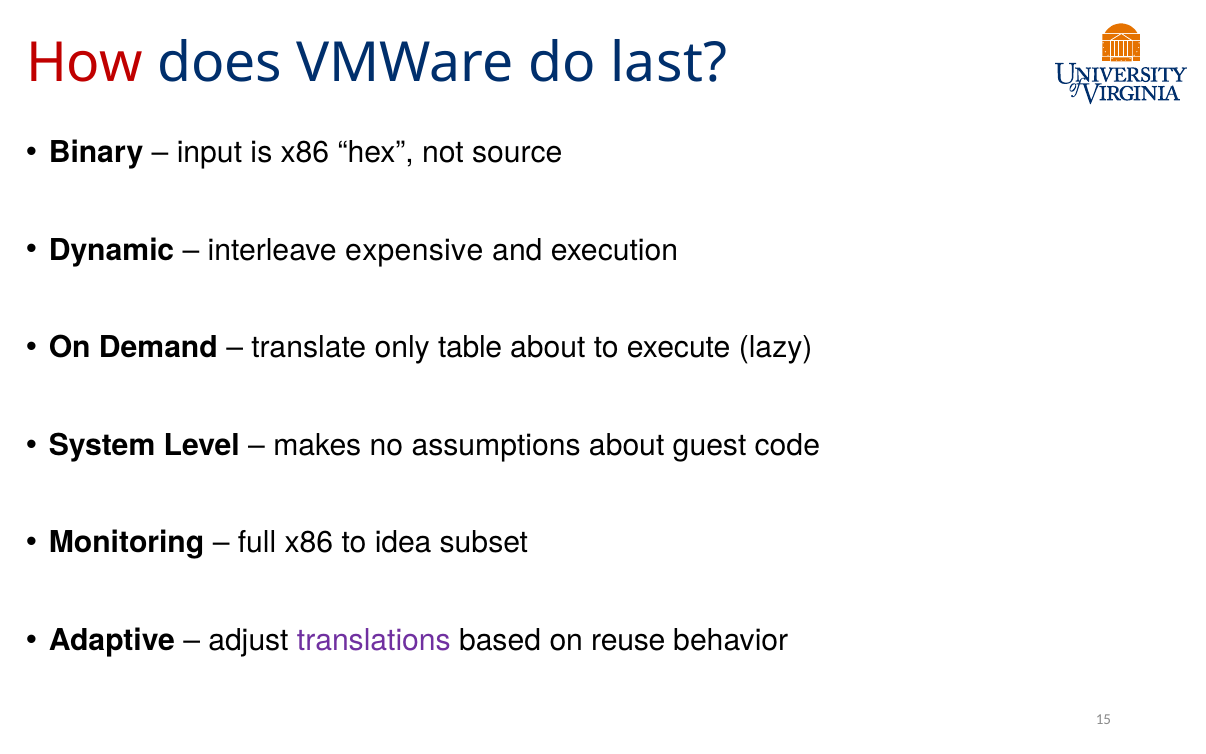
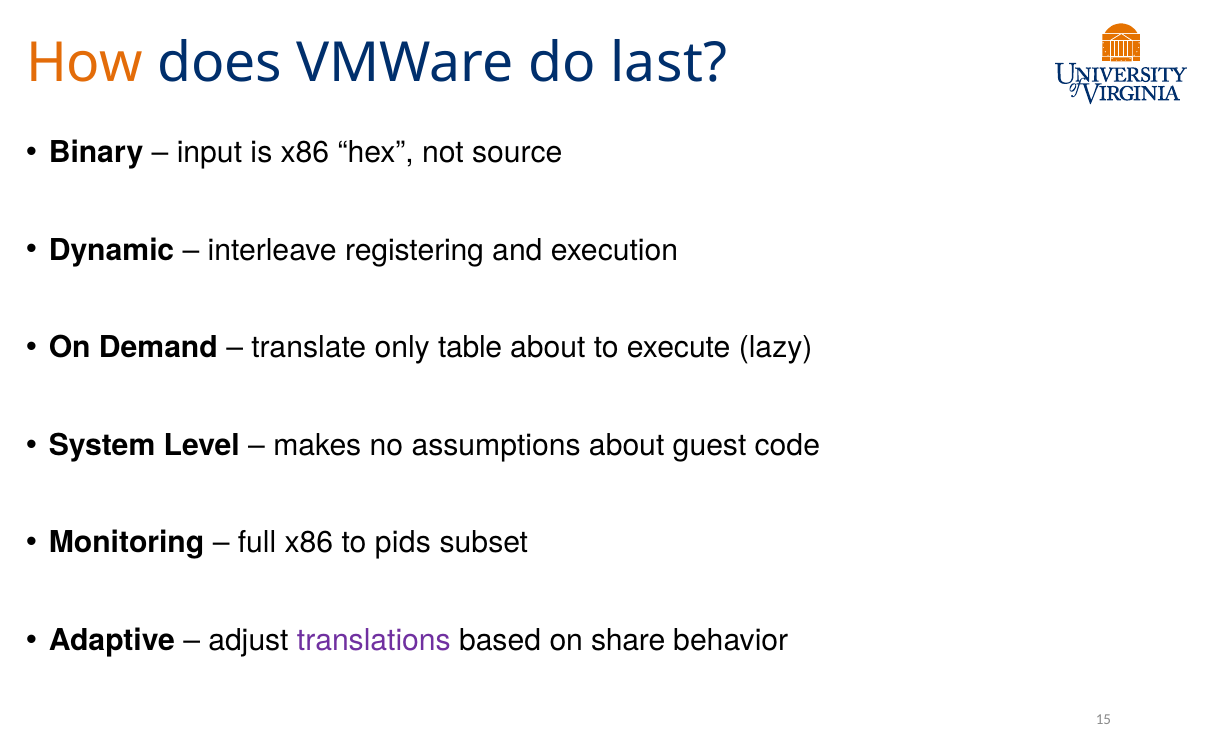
How colour: red -> orange (85, 63)
expensive: expensive -> registering (415, 250)
idea: idea -> pids (403, 543)
reuse: reuse -> share (628, 640)
